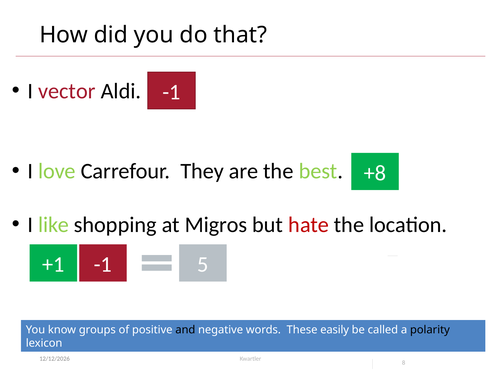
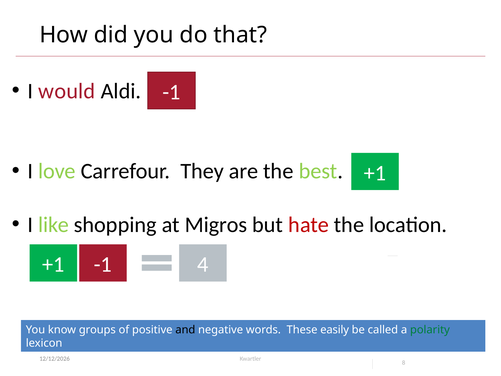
vector: vector -> would (67, 91)
+8: +8 -> +1 (375, 173)
5: 5 -> 4 (203, 264)
polarity colour: black -> green (430, 330)
